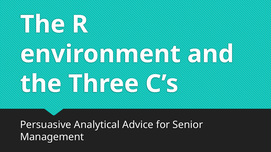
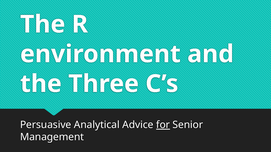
for underline: none -> present (163, 125)
